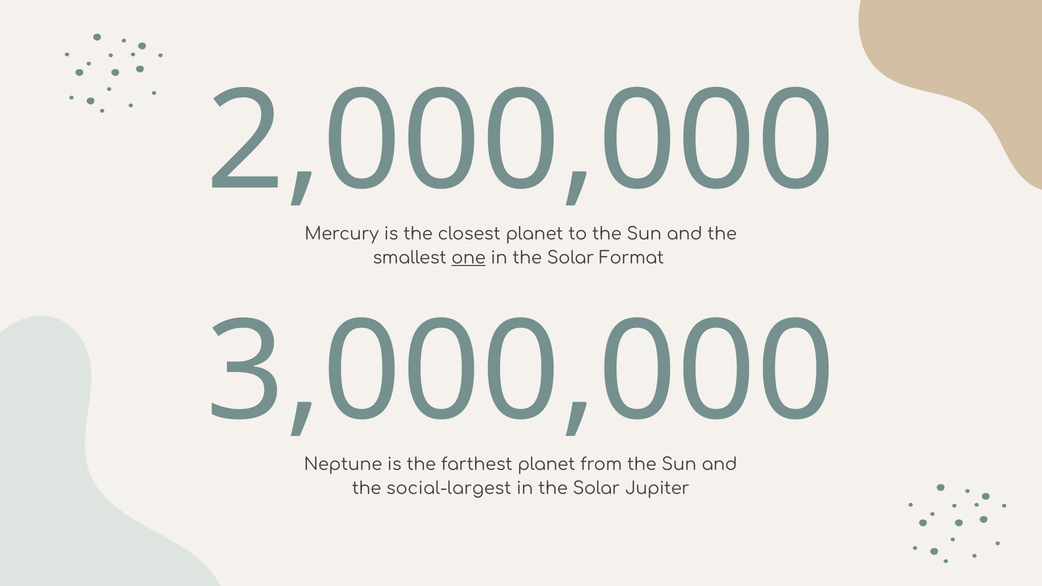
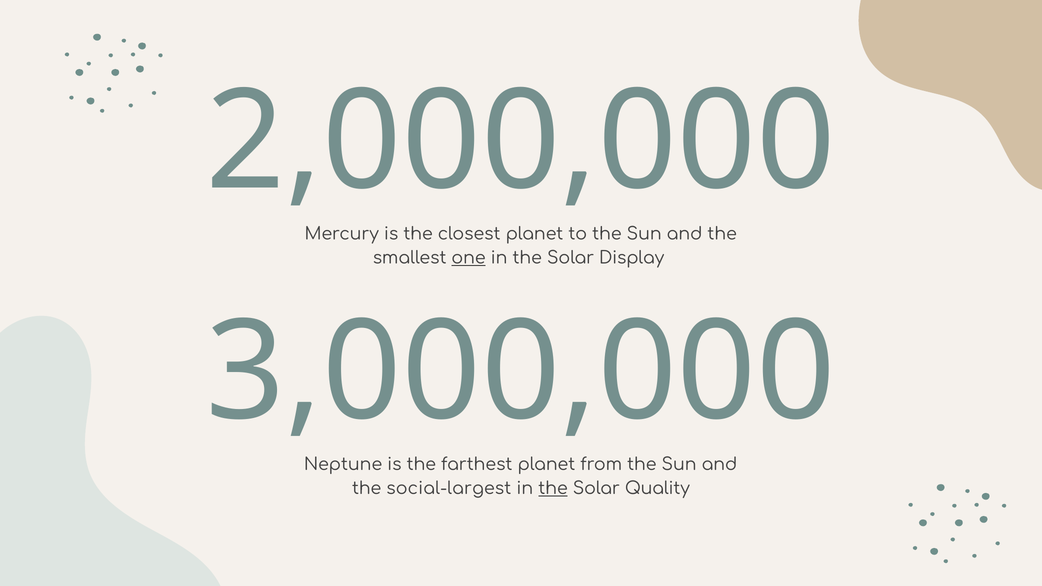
Format: Format -> Display (632, 258)
the underline: none -> present (553, 488)
Jupiter: Jupiter -> Quality (657, 488)
